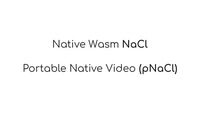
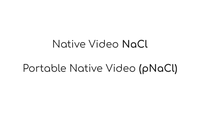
Wasm: Wasm -> Video (104, 44)
